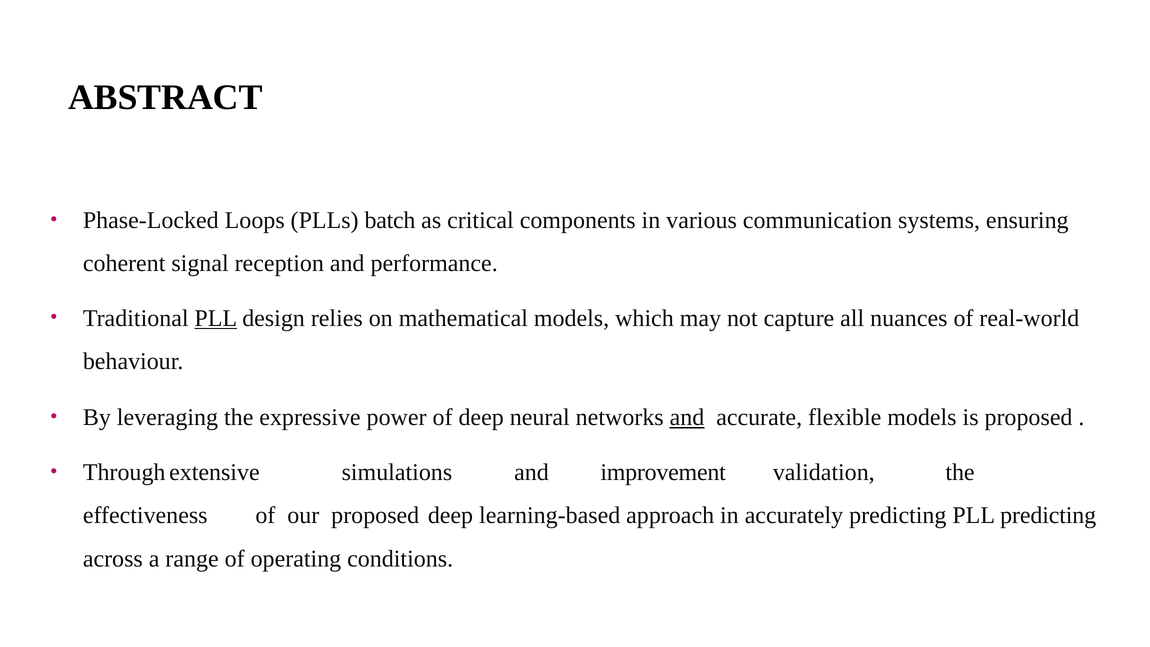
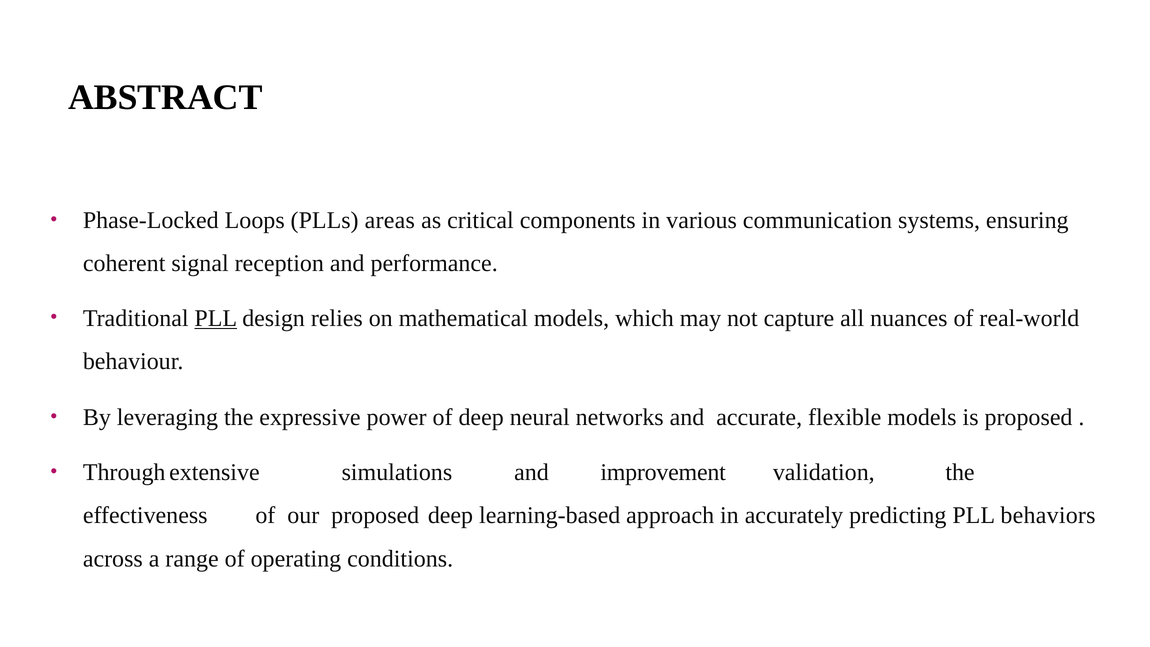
batch: batch -> areas (390, 220)
and underline: present -> none (687, 417)
PLL predicting: predicting -> behaviors (1048, 515)
